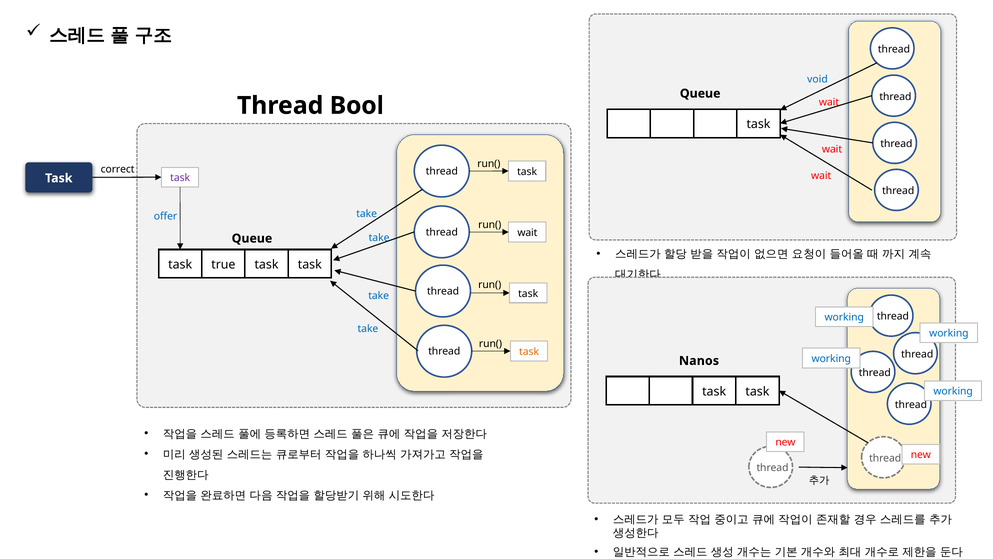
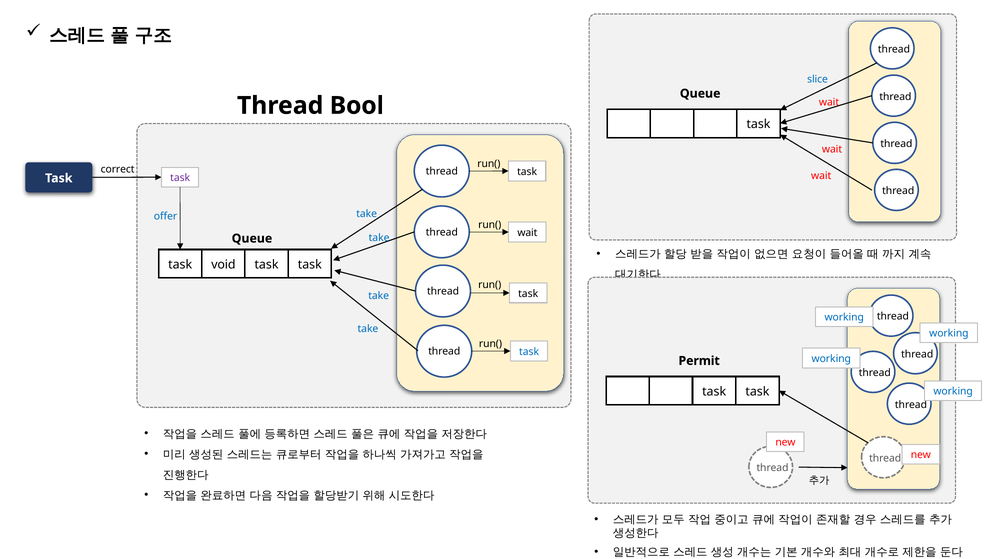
void: void -> slice (818, 79)
true: true -> void (223, 264)
task colour: orange -> blue (529, 351)
Nanos: Nanos -> Permit (699, 361)
